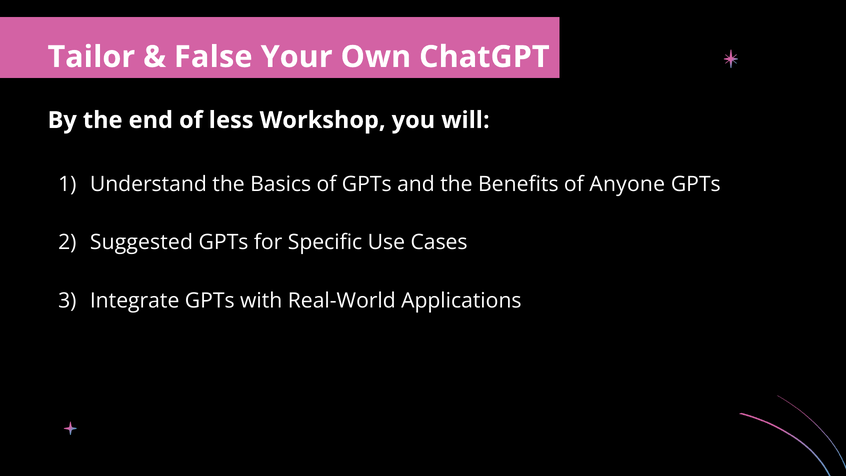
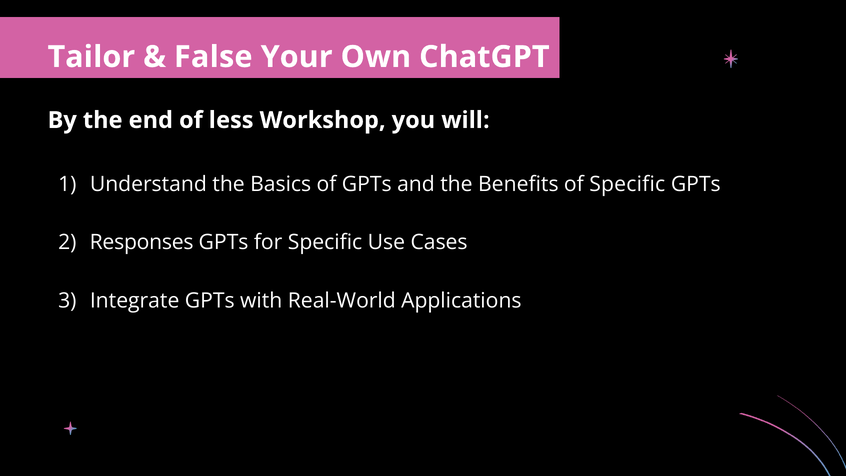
of Anyone: Anyone -> Specific (627, 184)
Suggested: Suggested -> Responses (142, 242)
